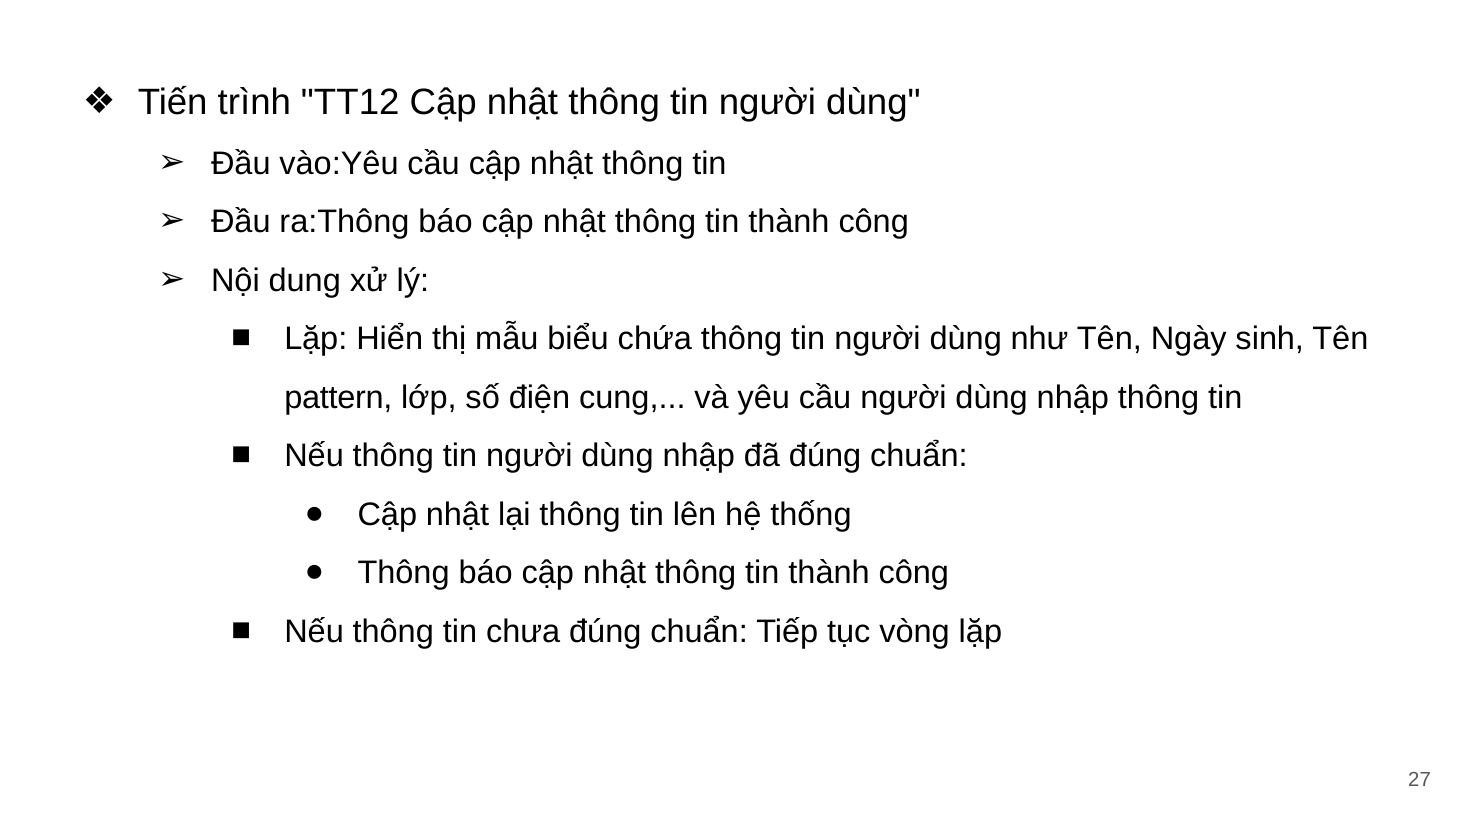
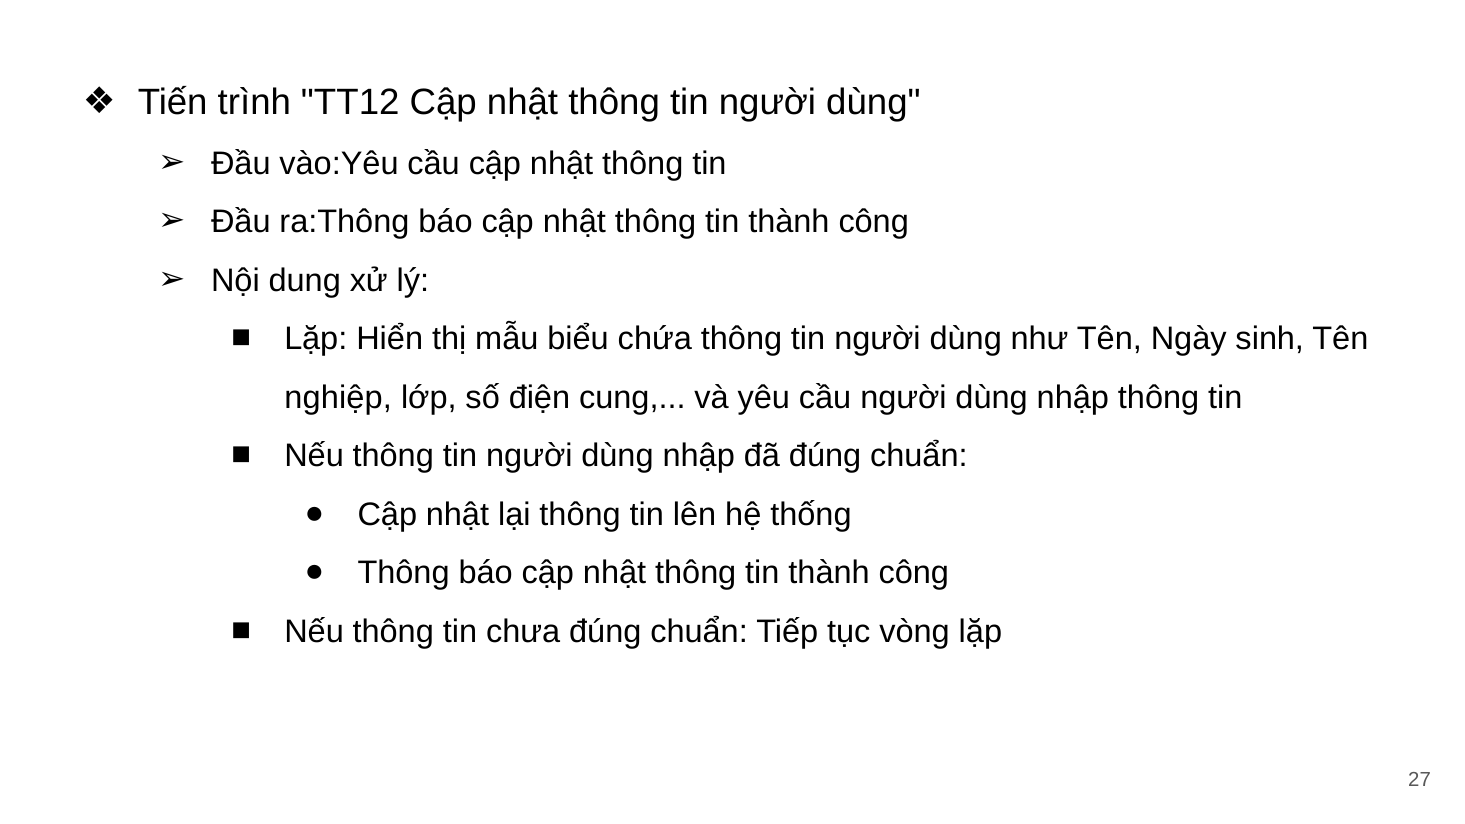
pattern: pattern -> nghiệp (338, 398)
